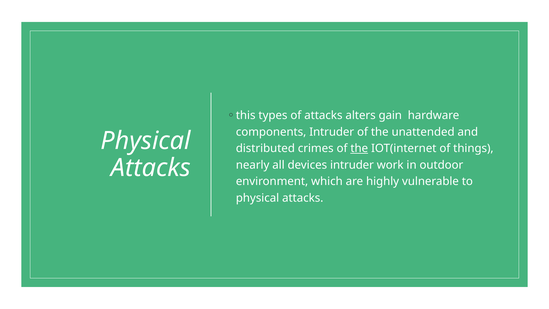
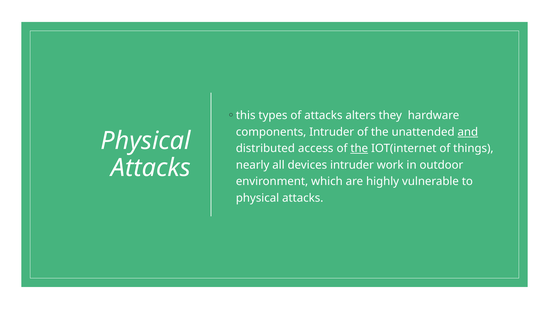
gain: gain -> they (390, 115)
and underline: none -> present (468, 132)
crimes: crimes -> access (316, 148)
